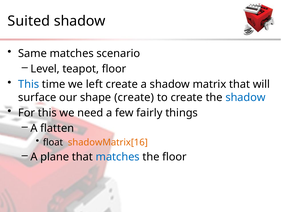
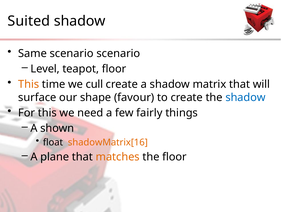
Same matches: matches -> scenario (72, 54)
This colour: blue -> orange (29, 84)
left: left -> cull (94, 84)
shape create: create -> favour (134, 98)
flatten: flatten -> shown (57, 128)
matches colour: blue -> orange (118, 157)
